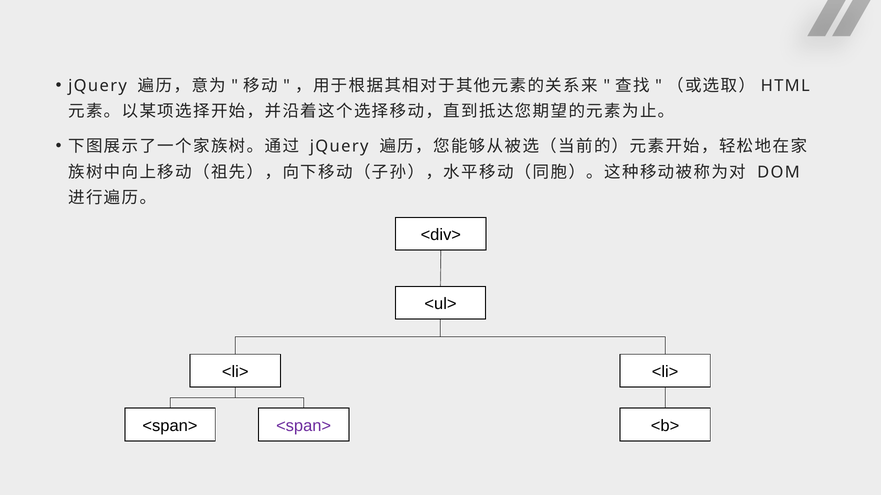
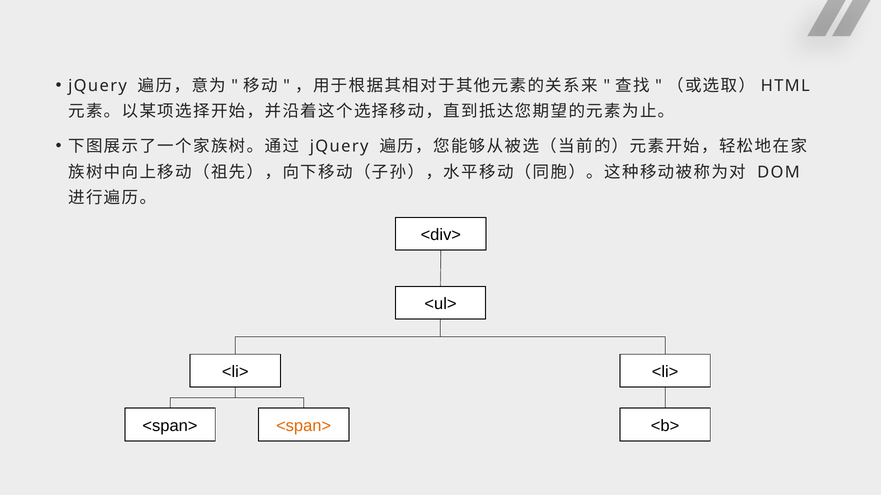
<span> colour: purple -> orange (304, 426)
